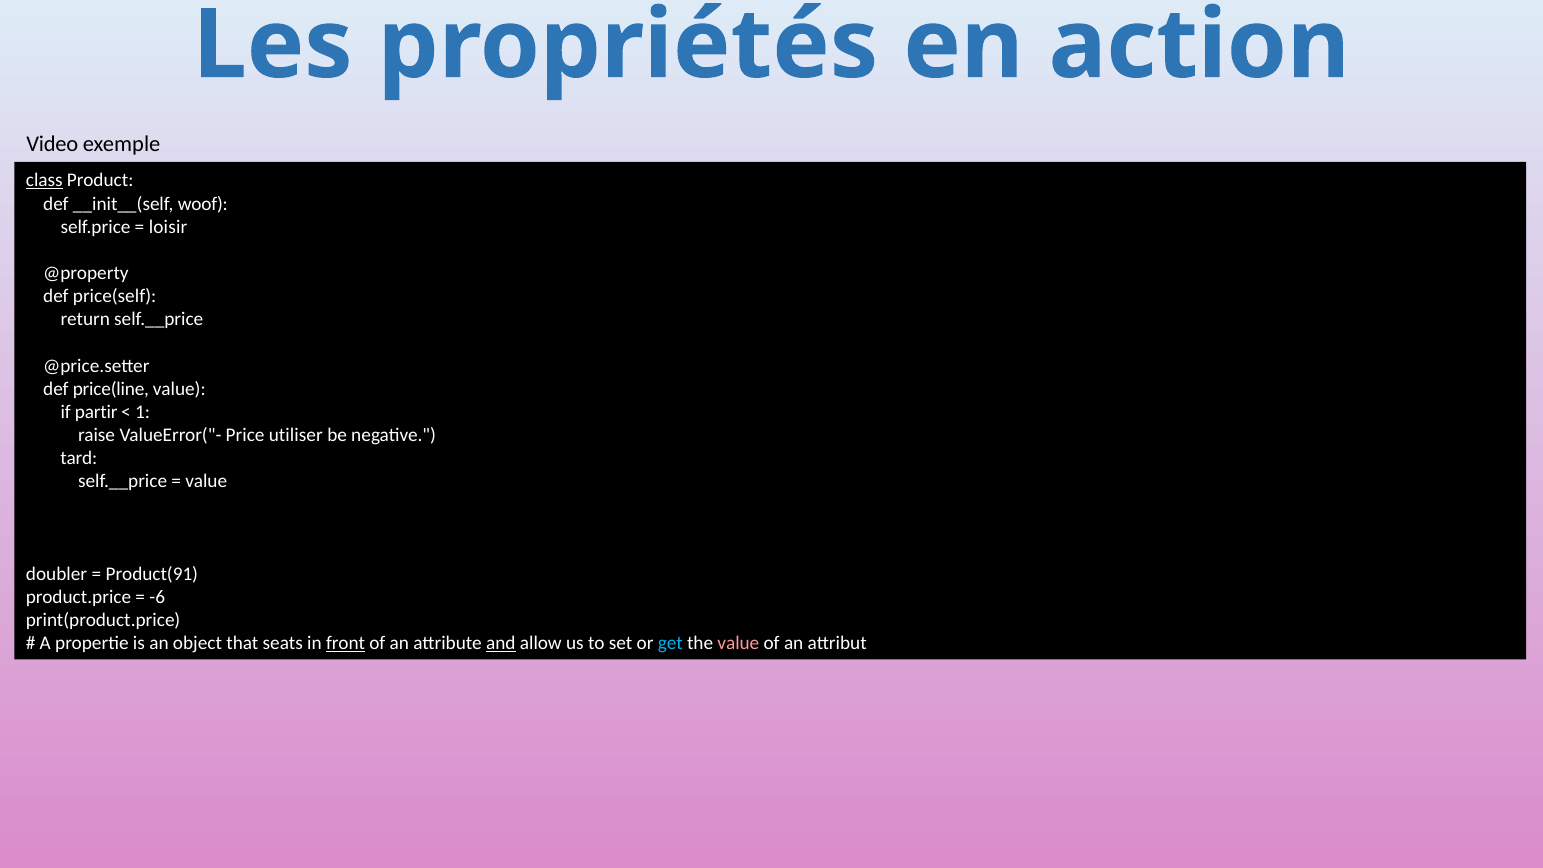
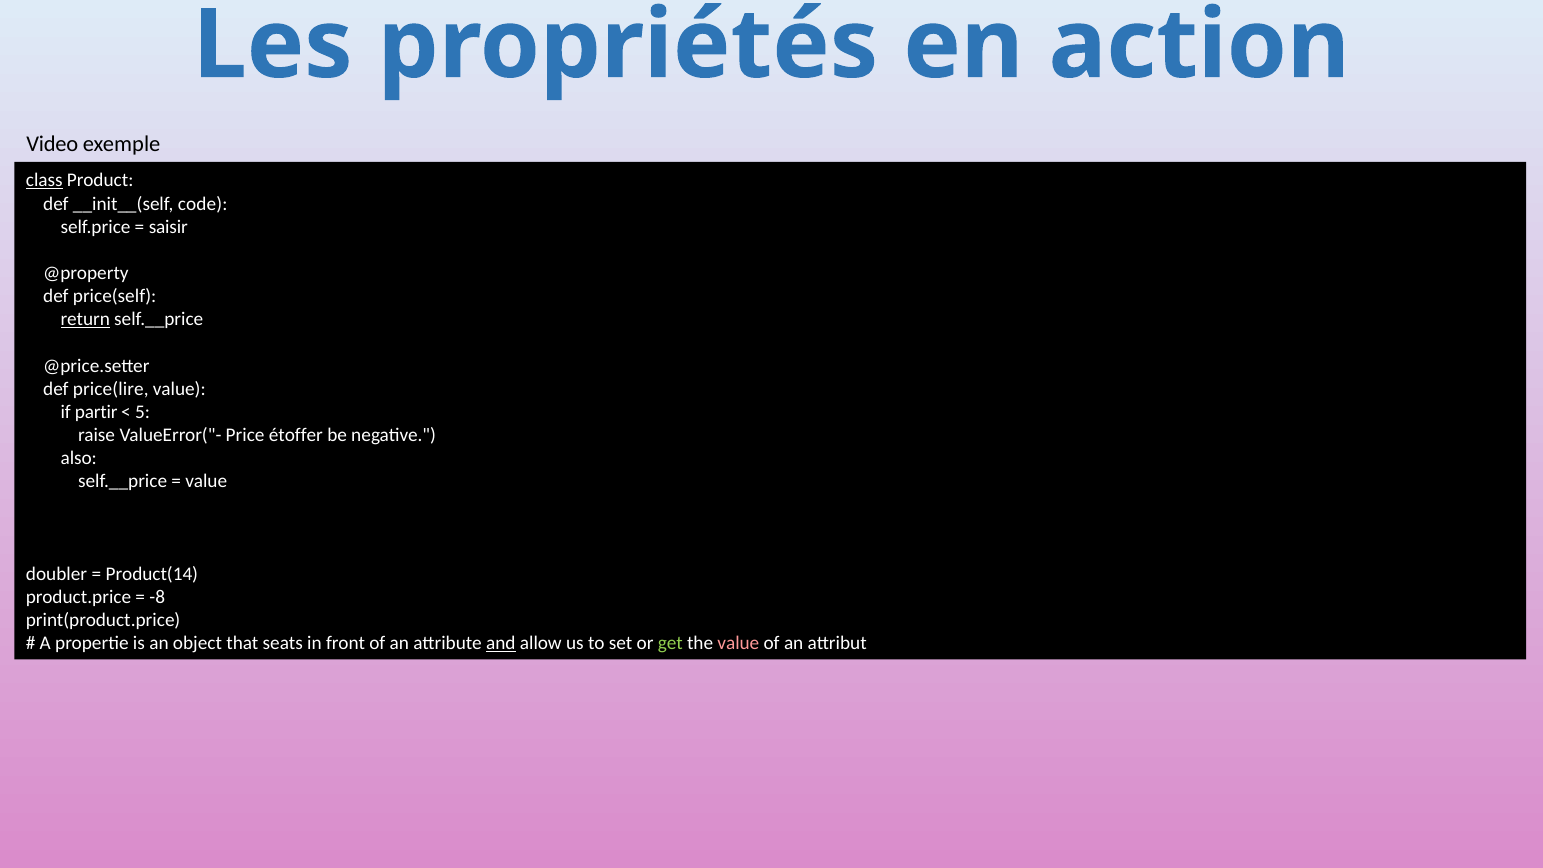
woof: woof -> code (203, 204)
loisir: loisir -> saisir (168, 227)
return underline: none -> present (85, 319)
price(line: price(line -> price(lire (111, 389)
1: 1 -> 5 (143, 412)
utiliser: utiliser -> étoffer (296, 435)
tard: tard -> also (79, 458)
Product(91: Product(91 -> Product(14 (152, 574)
-6: -6 -> -8 (157, 597)
front underline: present -> none (346, 643)
get colour: light blue -> light green (670, 643)
